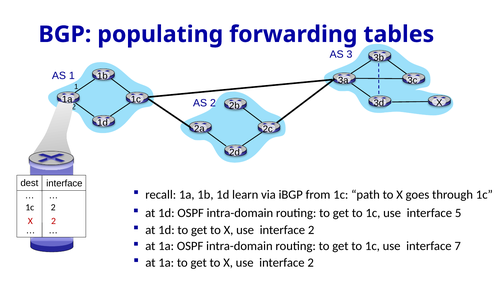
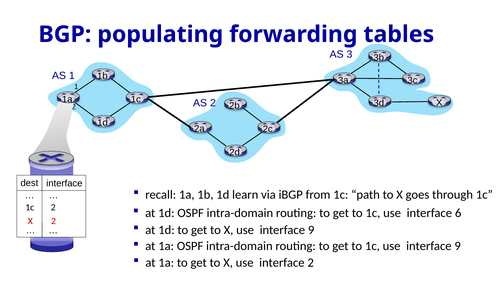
5: 5 -> 6 (458, 213)
2: 2 -> 9 (311, 230)
1c use interface 7: 7 -> 9 (458, 246)
